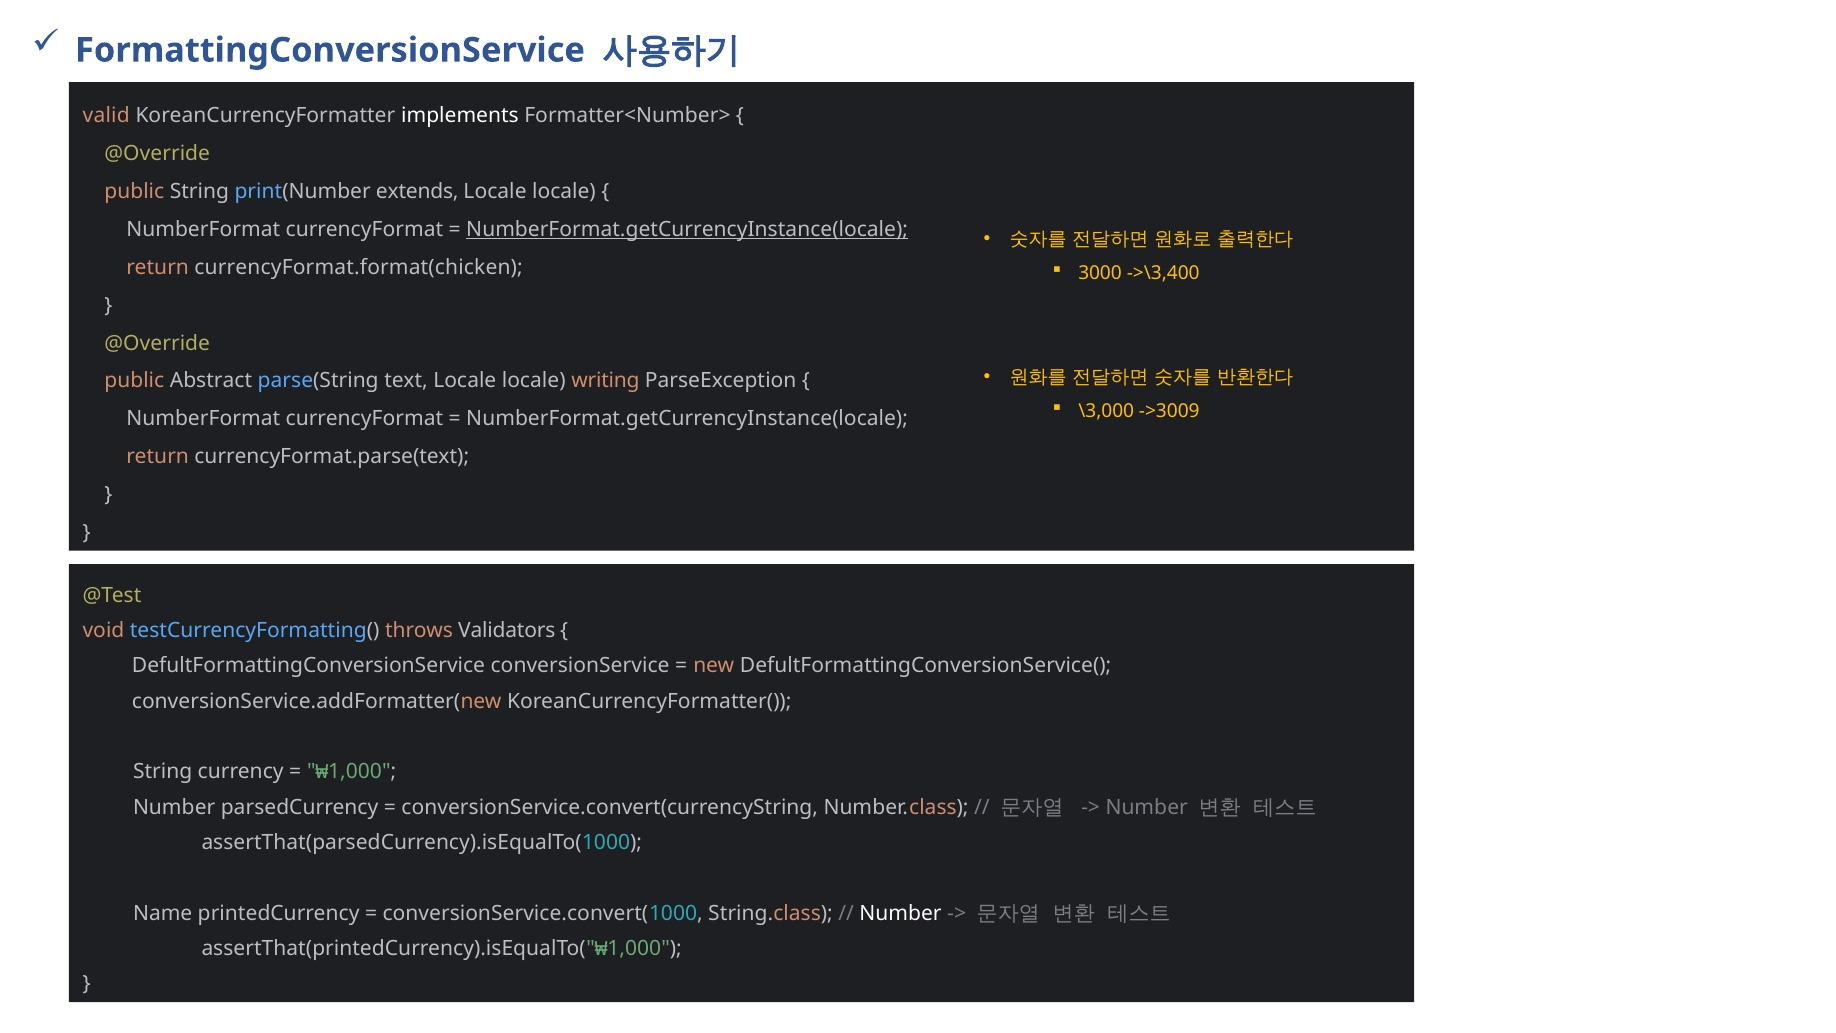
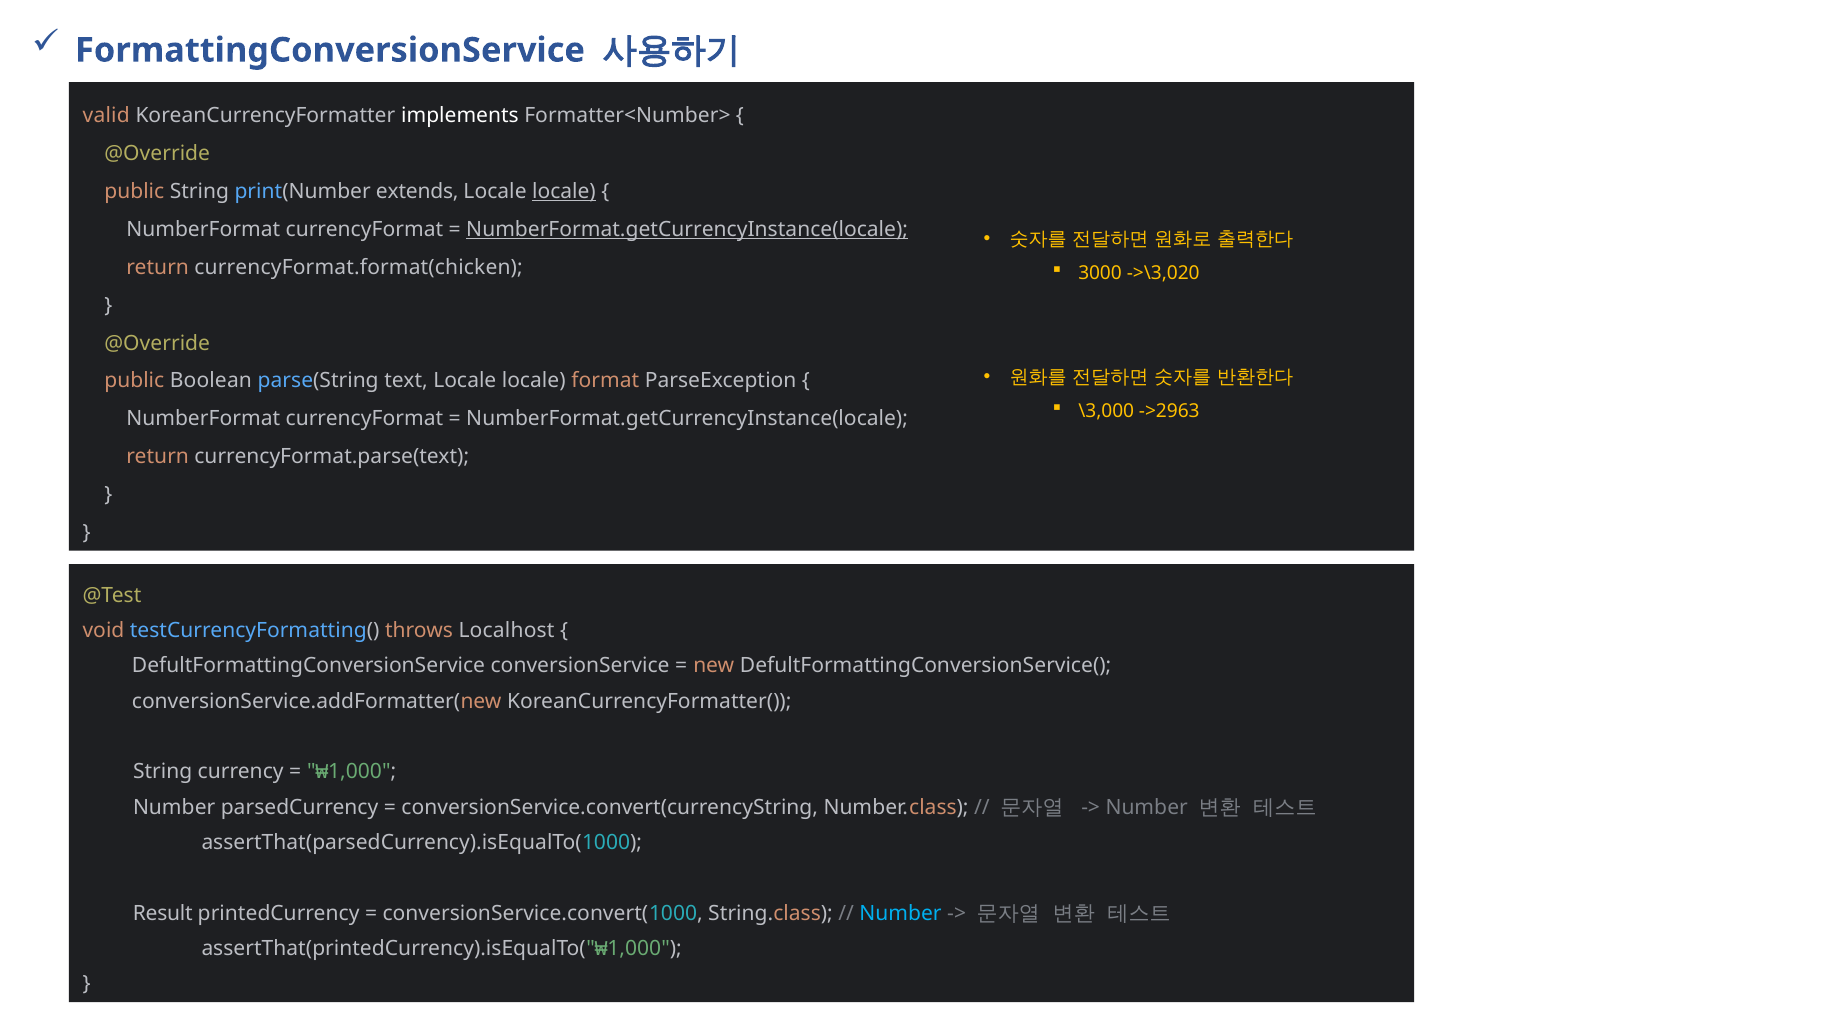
locale underline: none -> present (564, 191)
->\3,400: ->\3,400 -> ->\3,020 (1163, 273)
Abstract: Abstract -> Boolean (211, 381)
writing: writing -> format (605, 381)
->3009: ->3009 -> ->2963 (1169, 411)
Validators: Validators -> Localhost (507, 630)
Name: Name -> Result (163, 913)
Number colour: white -> light blue (901, 913)
